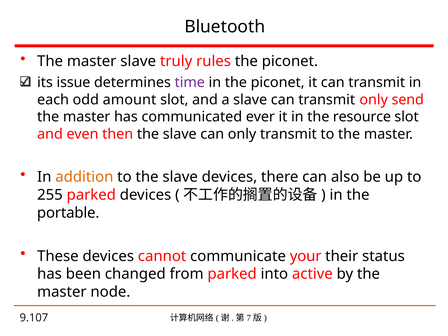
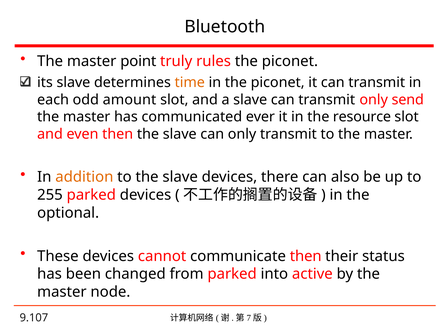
master slave: slave -> point (138, 61)
its issue: issue -> slave (73, 82)
time colour: purple -> orange (190, 82)
portable: portable -> optional (68, 213)
communicate your: your -> then (306, 256)
